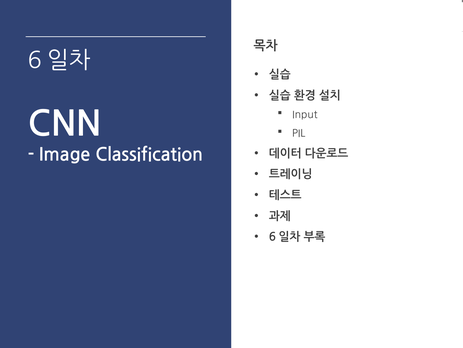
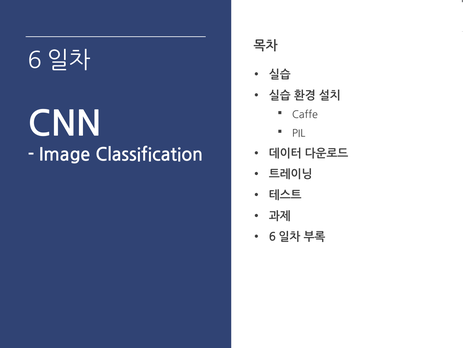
Input: Input -> Caffe (305, 115)
